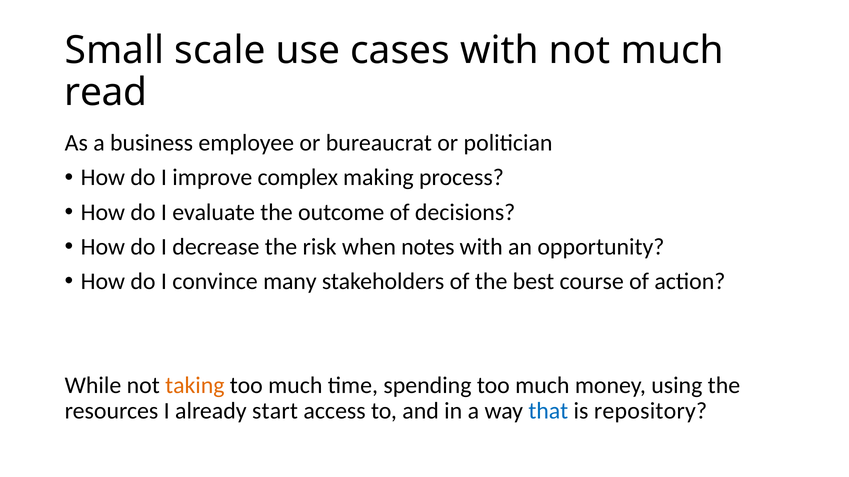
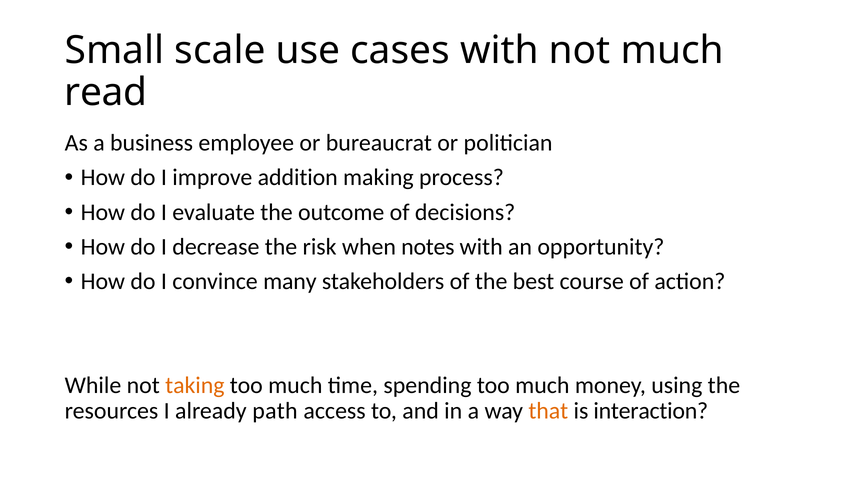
complex: complex -> addition (298, 178)
start: start -> path (275, 412)
that colour: blue -> orange (548, 412)
repository: repository -> interaction (651, 412)
